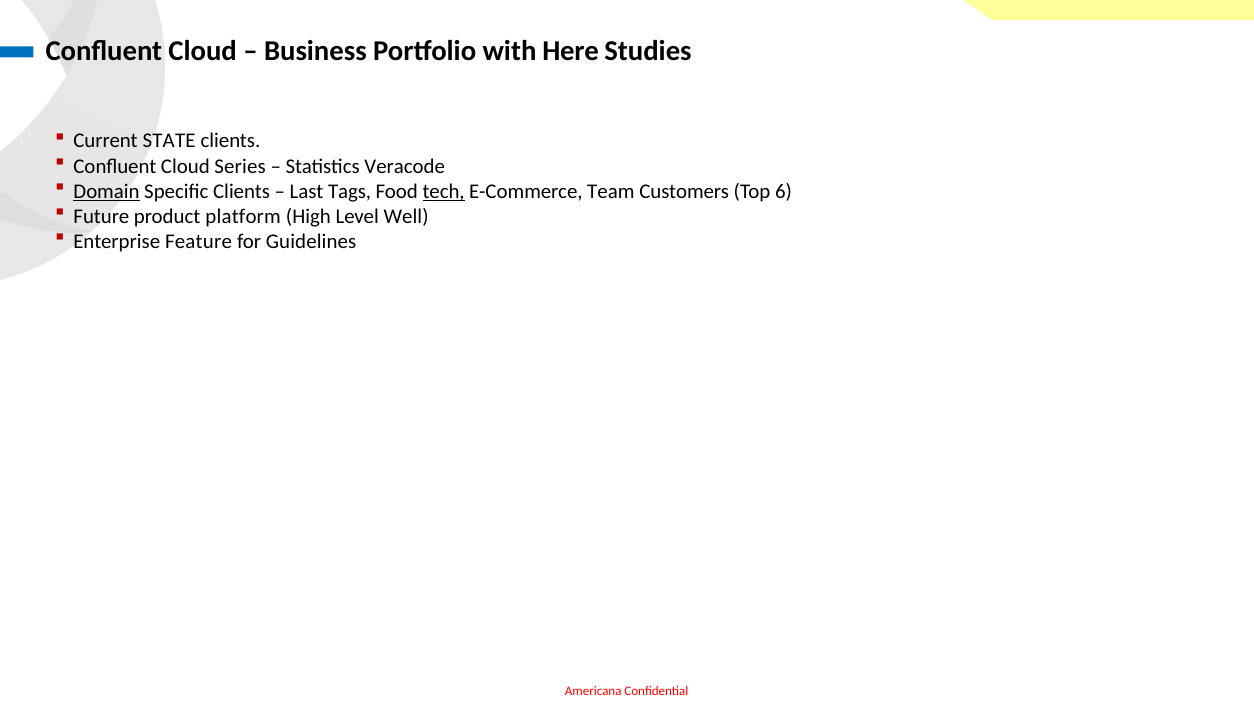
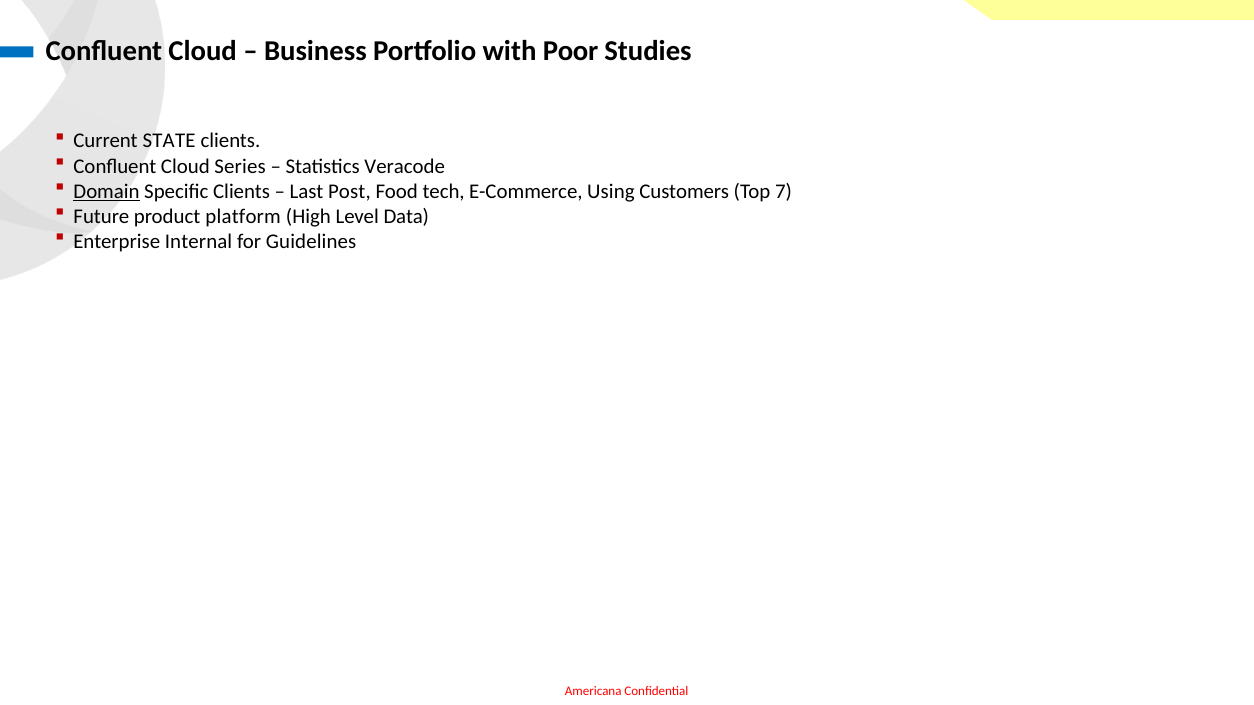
Here: Here -> Poor (571, 51)
Tags: Tags -> Post (349, 191)
tech underline: present -> none (444, 191)
Team: Team -> Using (611, 191)
6: 6 -> 7 (783, 191)
Well: Well -> Data (406, 216)
Feature: Feature -> Internal (199, 241)
